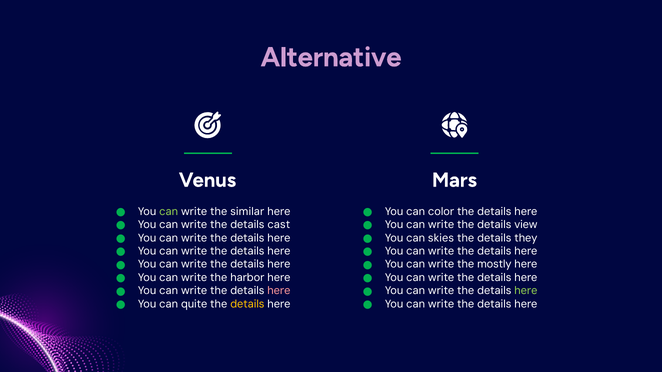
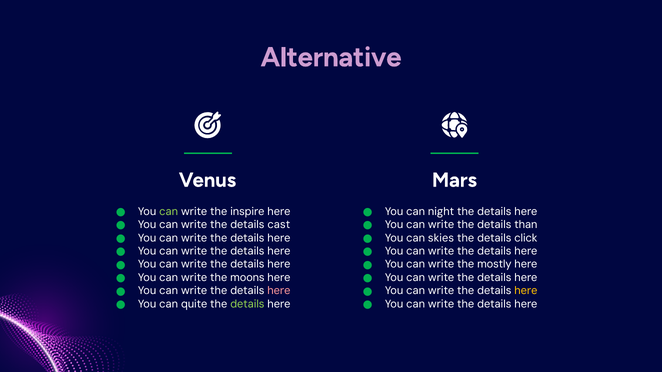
similar: similar -> inspire (247, 212)
color: color -> night (441, 212)
view: view -> than (526, 225)
they: they -> click (526, 238)
harbor: harbor -> moons (247, 278)
here colour: light green -> yellow (526, 291)
details colour: yellow -> light green (247, 304)
